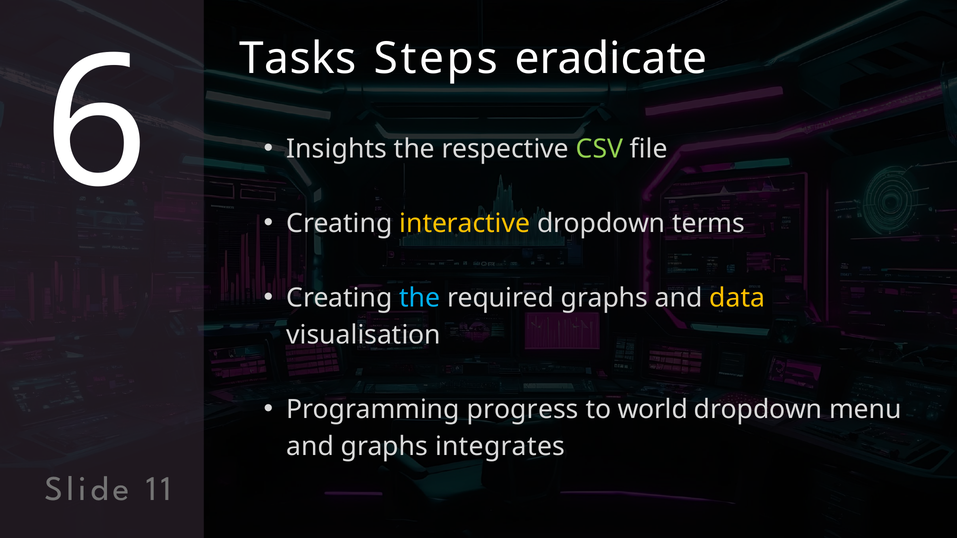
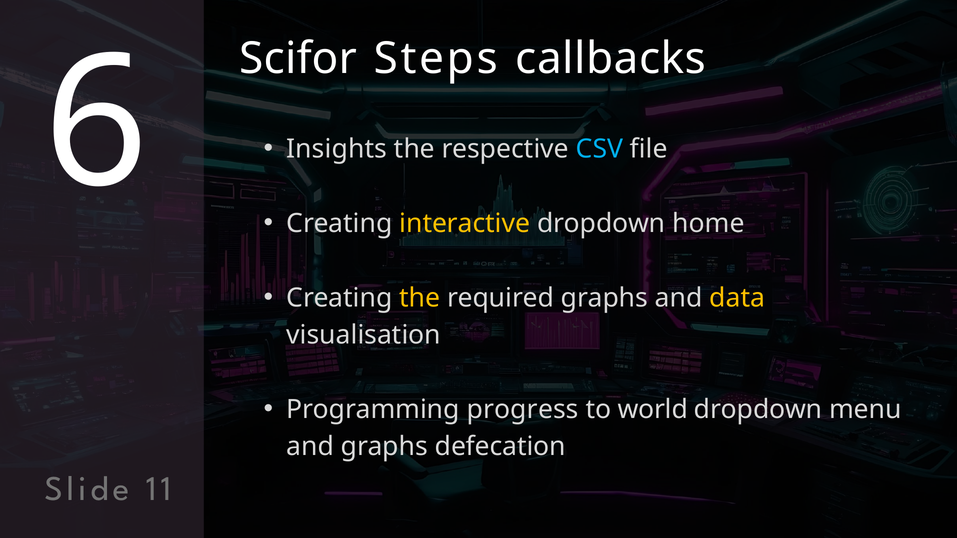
Tasks: Tasks -> Scifor (298, 59)
eradicate: eradicate -> callbacks (611, 59)
CSV colour: light green -> light blue (599, 149)
terms: terms -> home (708, 224)
the colour: light blue -> yellow (420, 298)
integrates: integrates -> defecation (500, 447)
